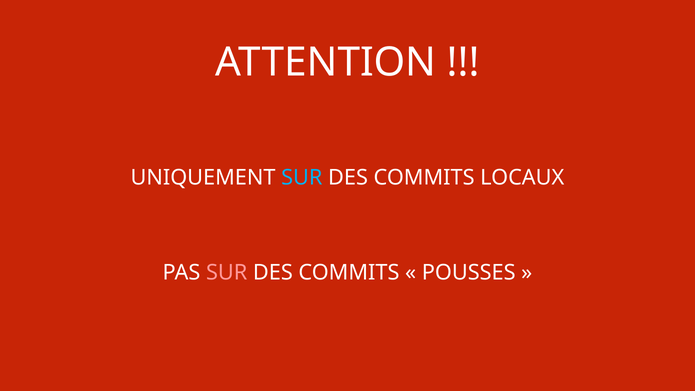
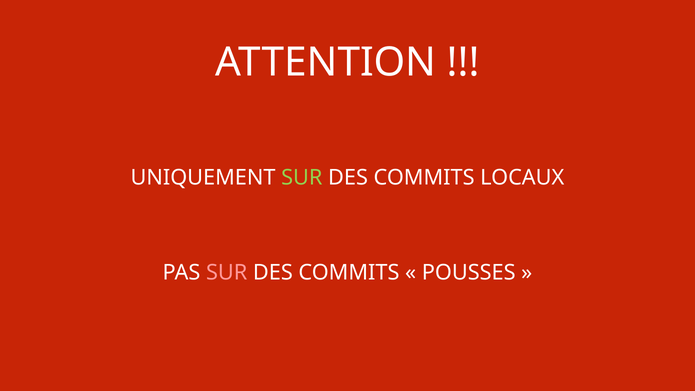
SUR colour: light blue -> light green (302, 178)
